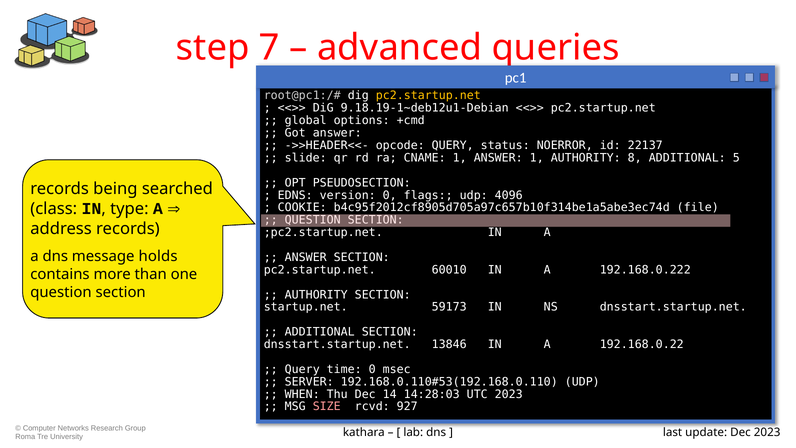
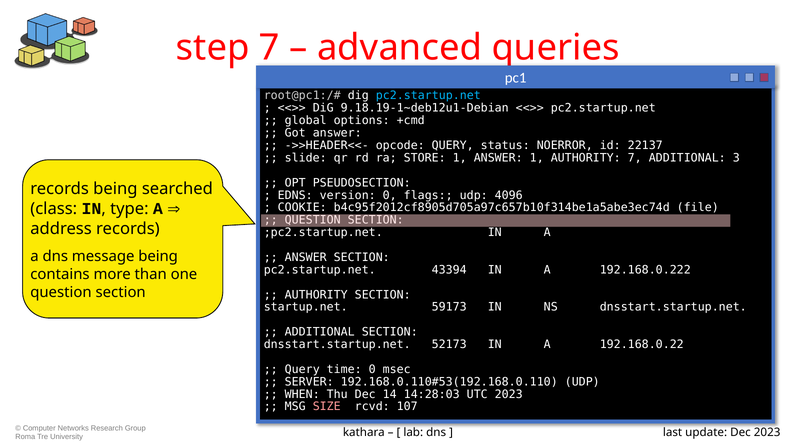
pc2.startup.net colour: yellow -> light blue (428, 96)
CNAME: CNAME -> STORE (425, 158)
AUTHORITY 8: 8 -> 7 (635, 158)
5: 5 -> 3 (736, 158)
message holds: holds -> being (158, 256)
60010: 60010 -> 43394 (449, 270)
13846: 13846 -> 52173 (449, 344)
927: 927 -> 107 (407, 406)
